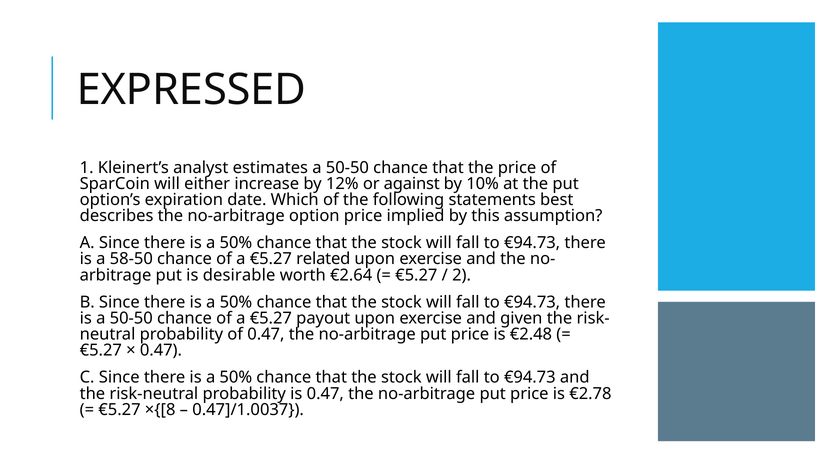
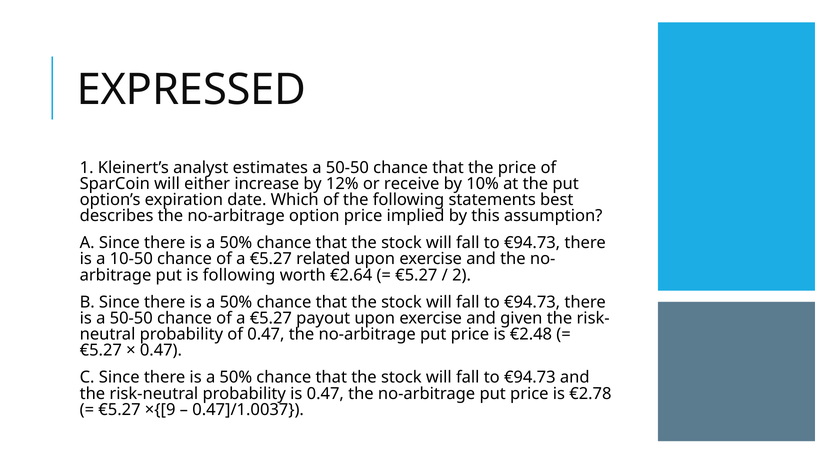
against: against -> receive (412, 184)
58-50: 58-50 -> 10-50 (131, 259)
is desirable: desirable -> following (239, 275)
×{[8: ×{[8 -> ×{[9 (160, 409)
